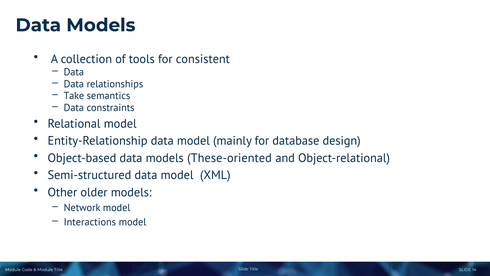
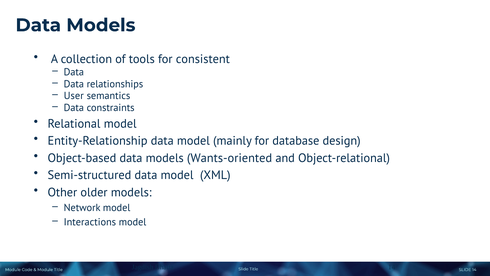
Take: Take -> User (74, 96)
These-oriented: These-oriented -> Wants-oriented (230, 158)
